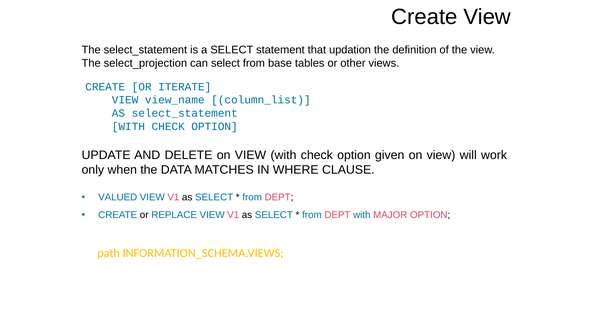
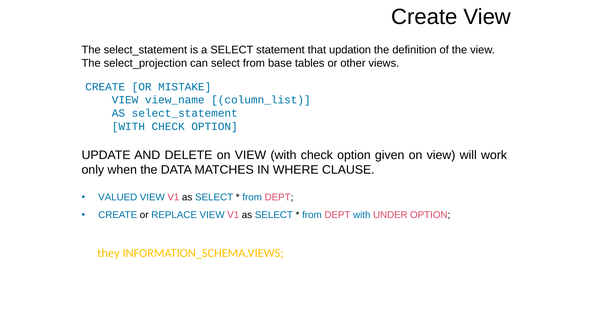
ITERATE: ITERATE -> MISTAKE (185, 87)
MAJOR: MAJOR -> UNDER (390, 215)
path: path -> they (108, 254)
